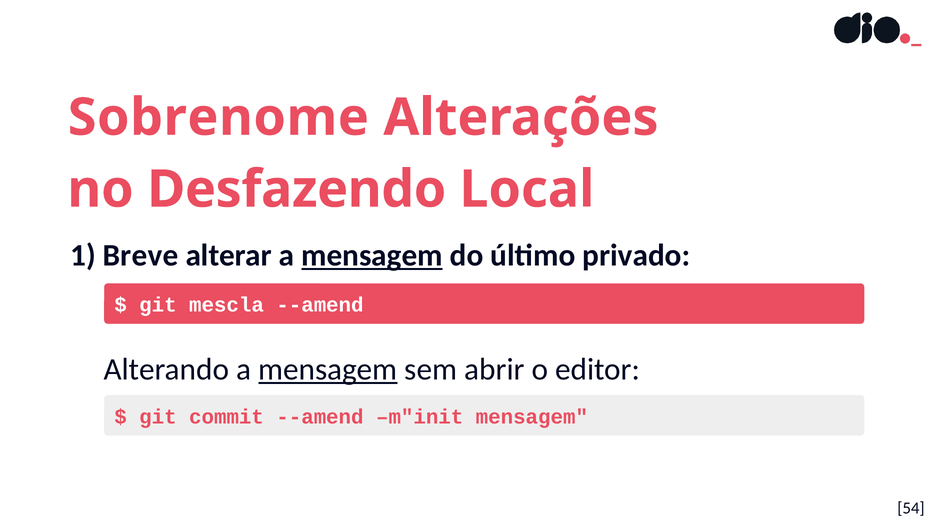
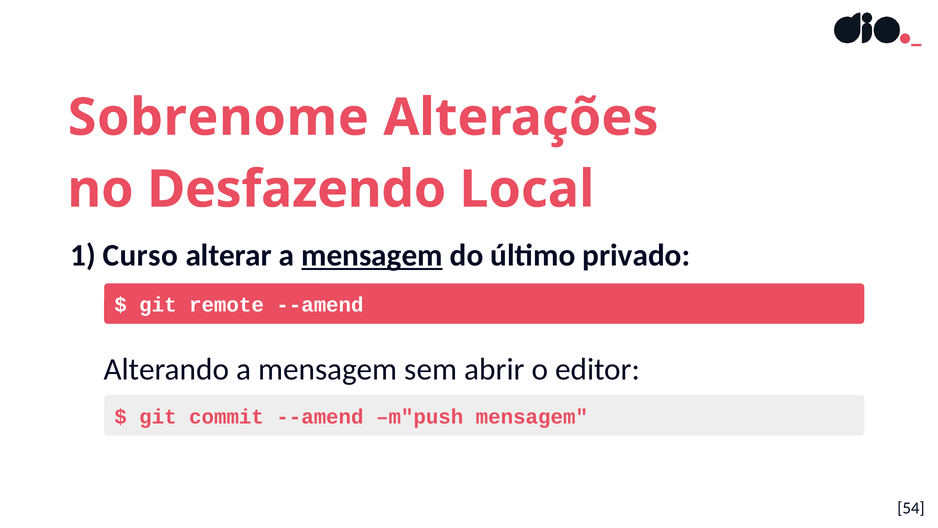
Breve: Breve -> Curso (140, 255)
mescla: mescla -> remote (226, 305)
mensagem underline: present -> none (328, 369)
m"init: m"init -> m"push (420, 416)
